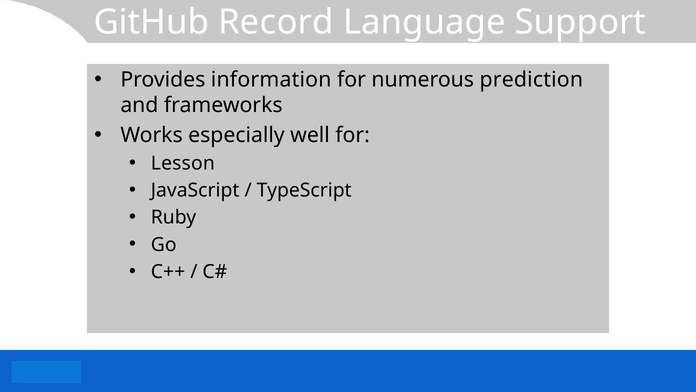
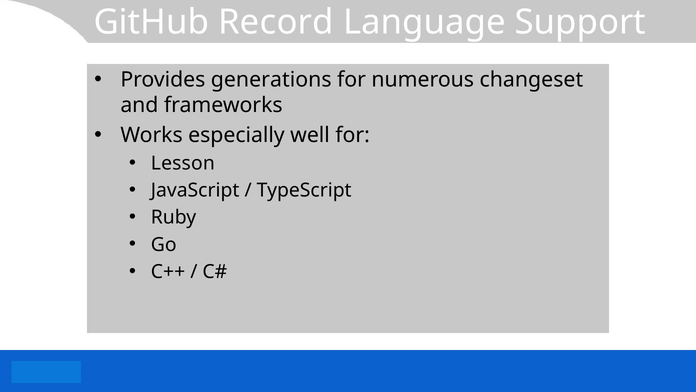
information: information -> generations (271, 80)
prediction: prediction -> changeset (531, 80)
